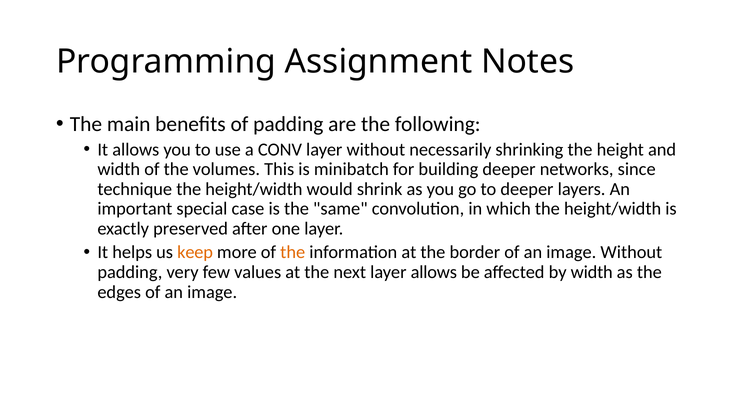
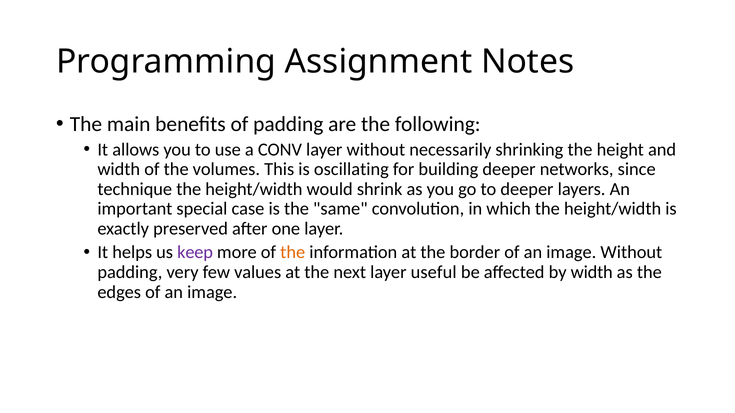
minibatch: minibatch -> oscillating (351, 169)
keep colour: orange -> purple (195, 253)
layer allows: allows -> useful (434, 272)
